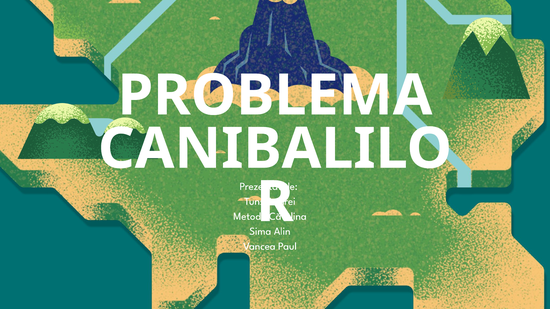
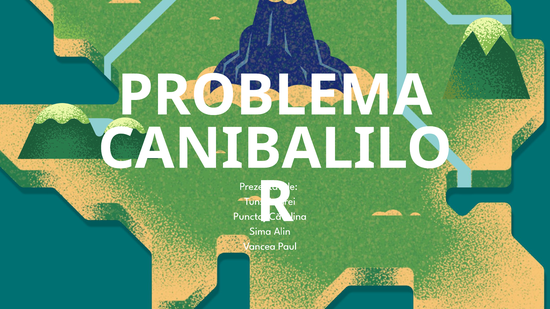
Metode: Metode -> Punctaj (250, 217)
